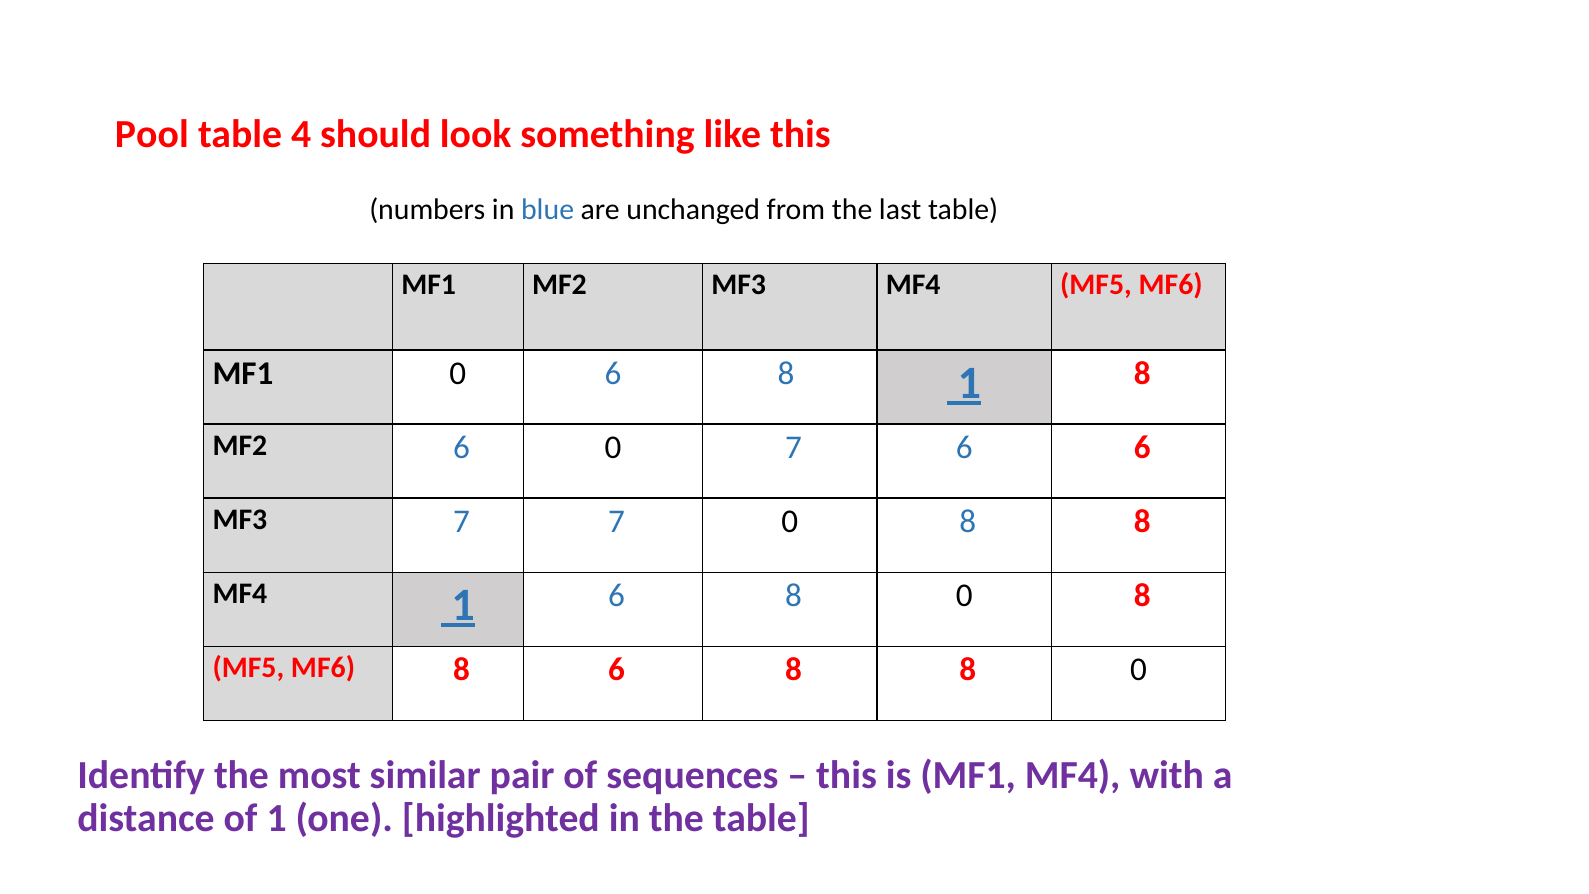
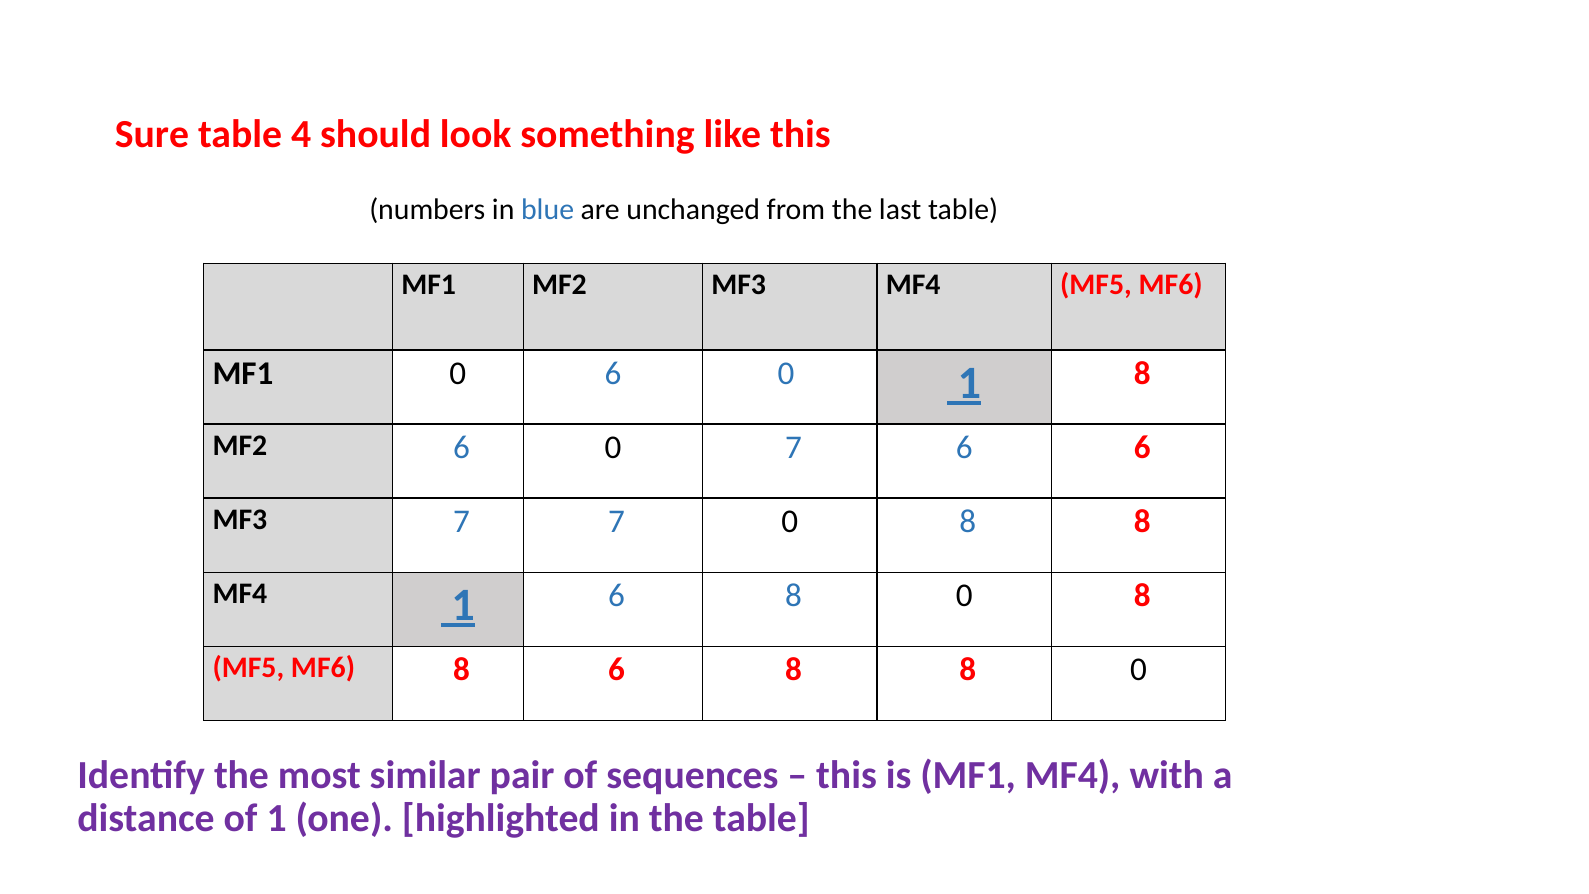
Pool: Pool -> Sure (152, 134)
0 6 8: 8 -> 0 (786, 373)
